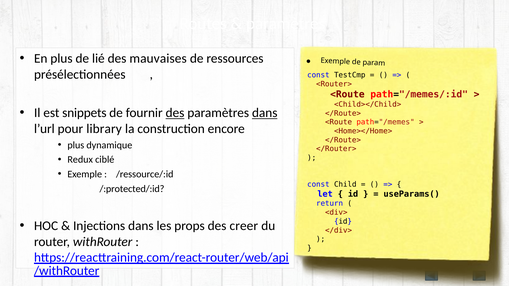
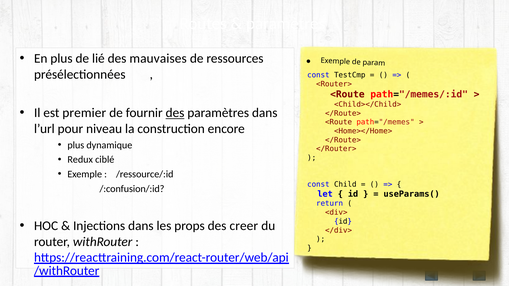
snippets: snippets -> premier (84, 113)
dans underline: present -> none (265, 113)
library: library -> niveau (104, 129)
/:protected/:id: /:protected/:id -> /:confusion/:id (132, 189)
